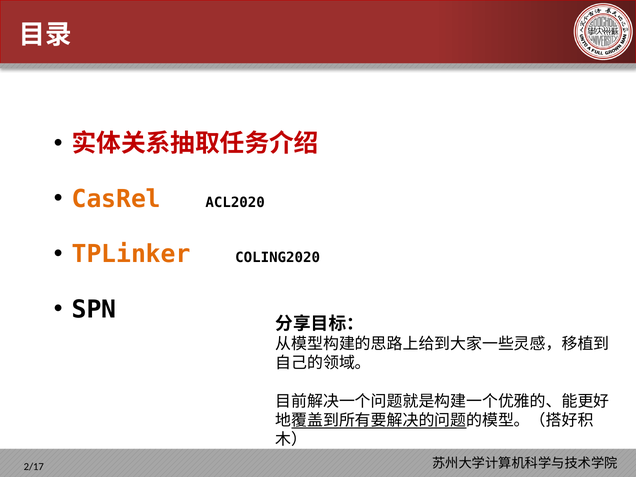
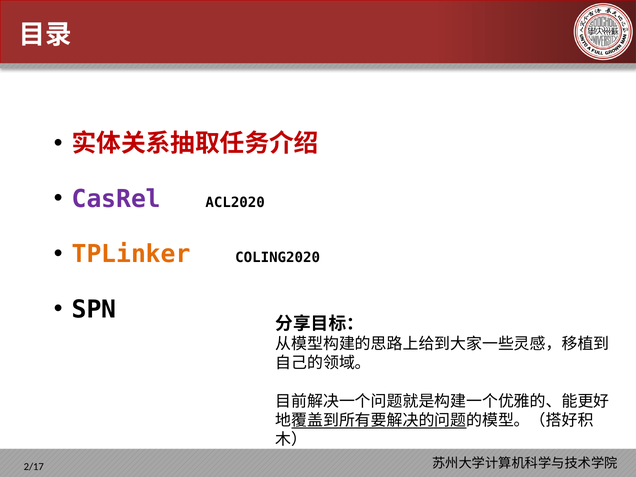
CasRel colour: orange -> purple (116, 199)
